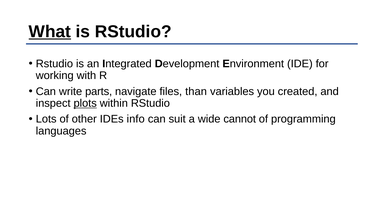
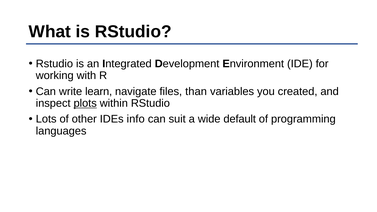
What underline: present -> none (50, 32)
parts: parts -> learn (99, 91)
cannot: cannot -> default (240, 119)
